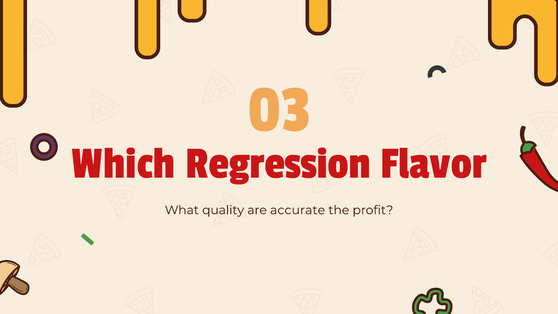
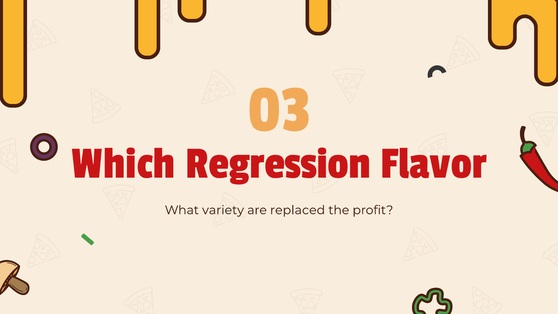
quality: quality -> variety (223, 210)
accurate: accurate -> replaced (298, 210)
